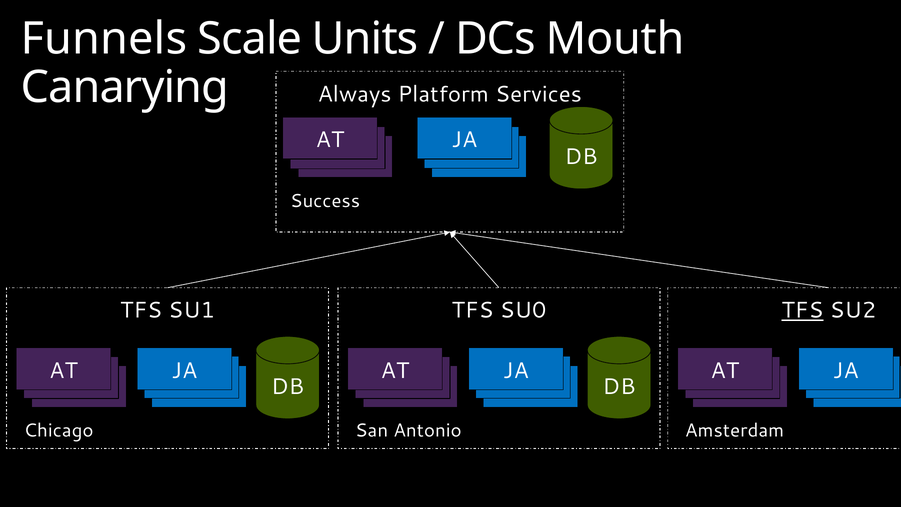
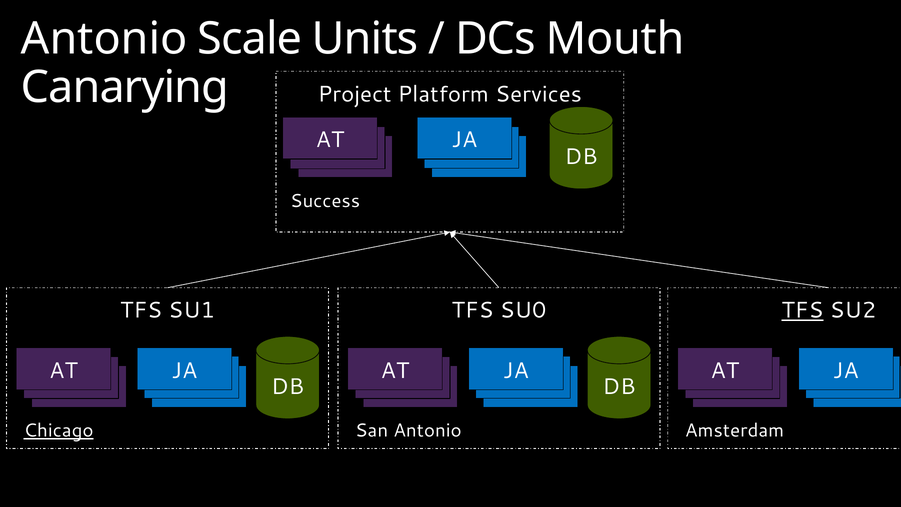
Funnels: Funnels -> Antonio (104, 39)
Always: Always -> Project (355, 94)
Chicago underline: none -> present (59, 431)
